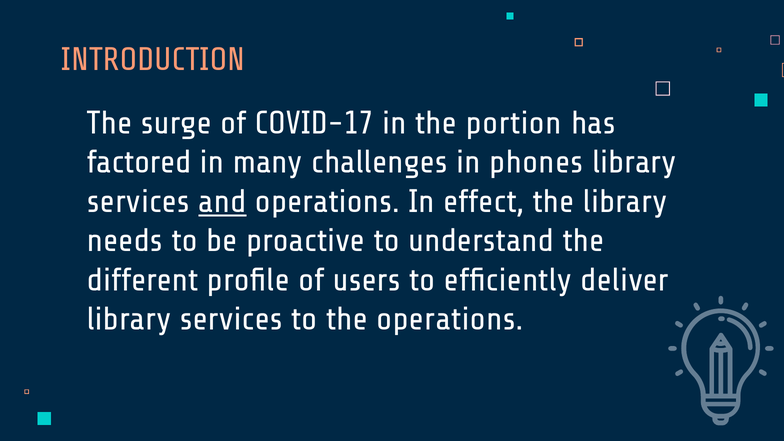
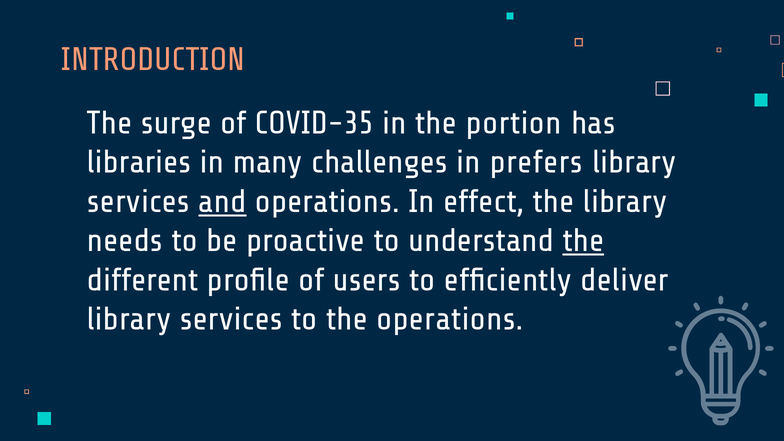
COVID-17: COVID-17 -> COVID-35 (314, 123)
factored: factored -> libraries (139, 162)
phones: phones -> prefers (536, 162)
the underline: none -> present (583, 241)
